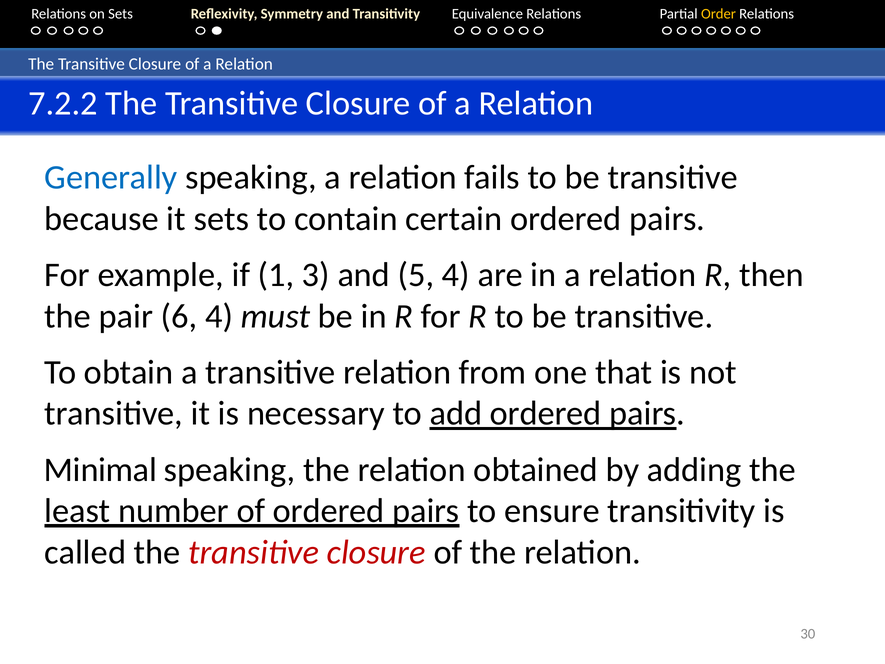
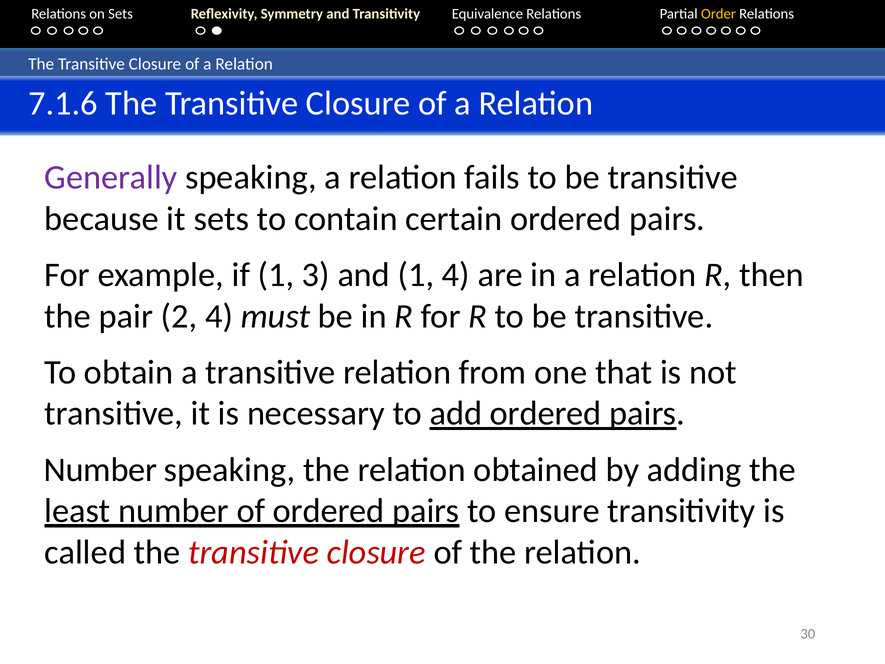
7.2.2: 7.2.2 -> 7.1.6 (63, 103)
Generally colour: blue -> purple (111, 177)
and 5: 5 -> 1 (416, 275)
6: 6 -> 2 (179, 316)
Minimal: Minimal -> Number (100, 470)
